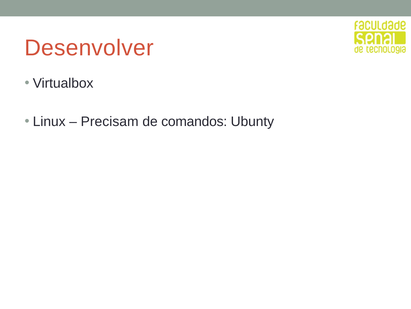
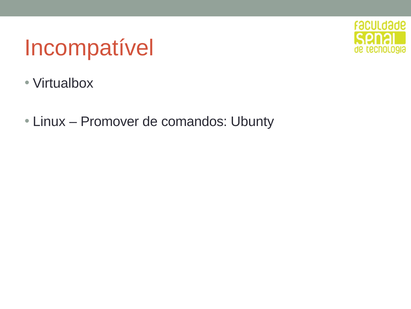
Desenvolver: Desenvolver -> Incompatível (89, 48)
Precisam: Precisam -> Promover (110, 121)
